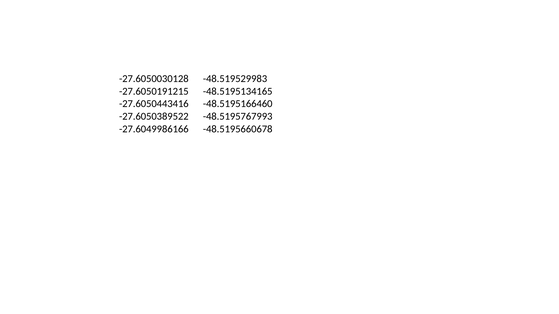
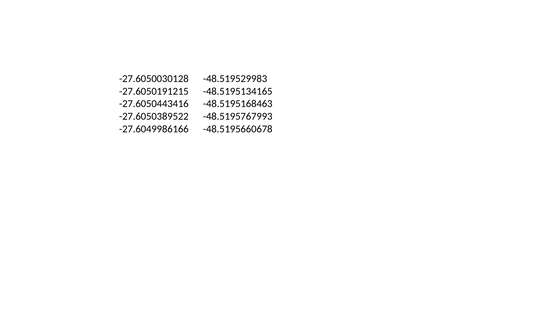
-48.5195166460: -48.5195166460 -> -48.5195168463 (238, 104)
